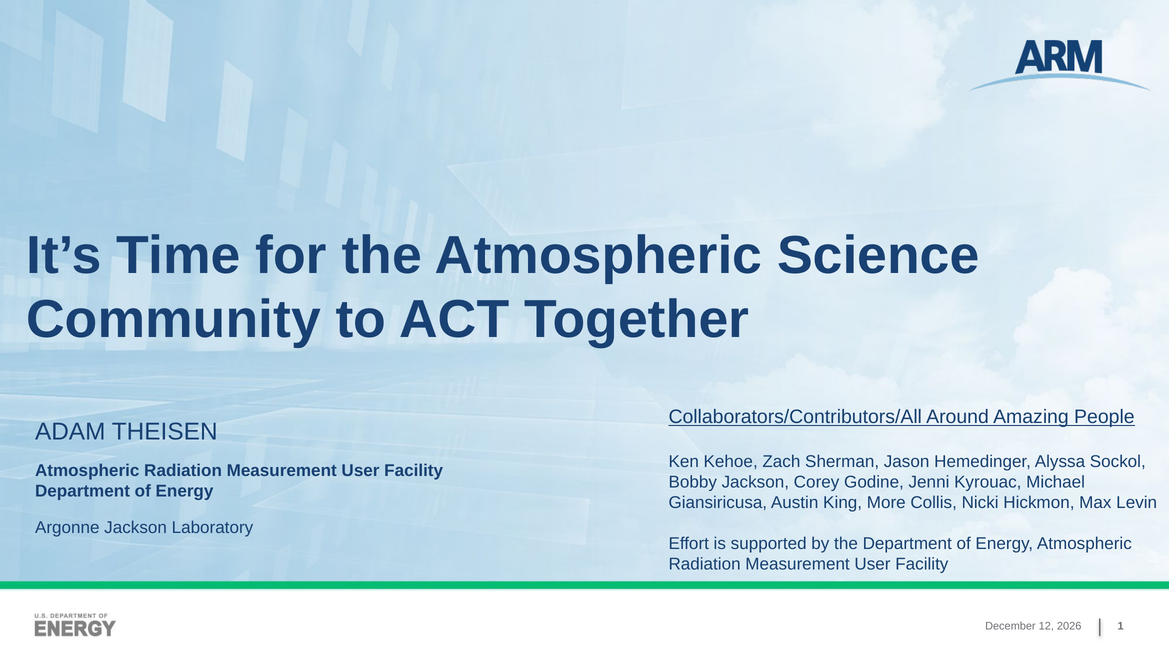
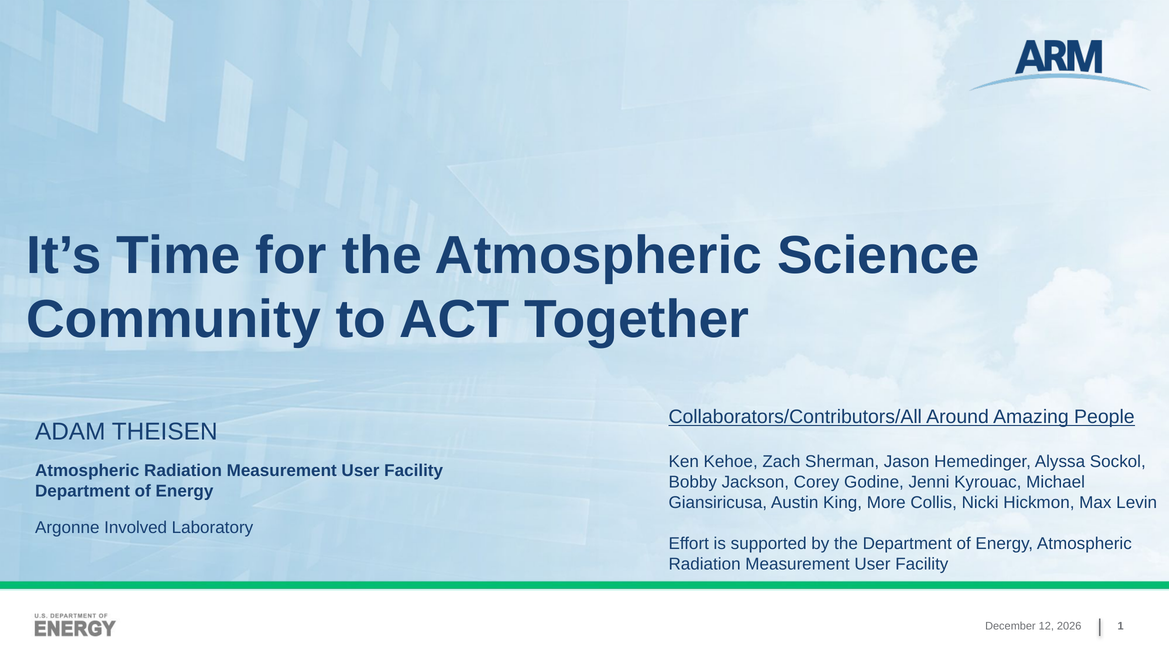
Argonne Jackson: Jackson -> Involved (136, 528)
